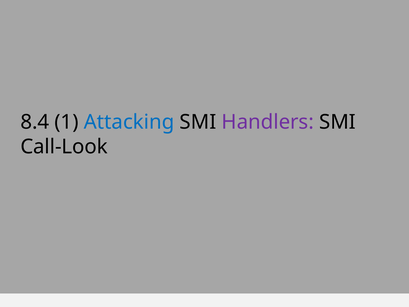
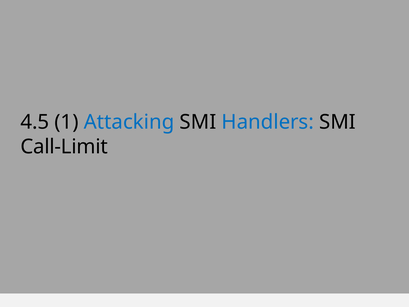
8.4: 8.4 -> 4.5 (35, 122)
Handlers colour: purple -> blue (268, 122)
Call-Look: Call-Look -> Call-Limit (64, 147)
